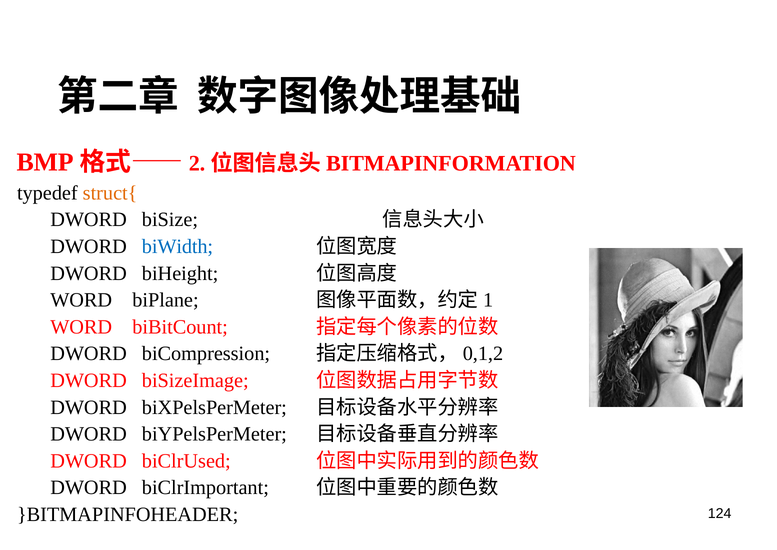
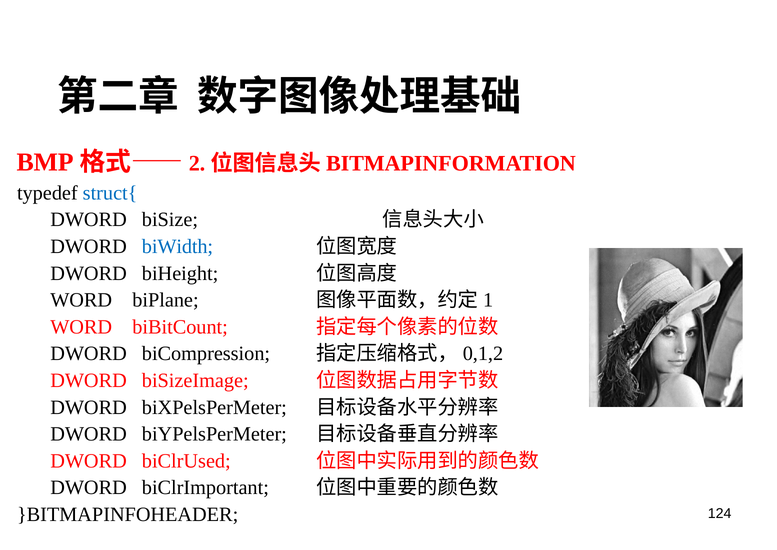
struct{ colour: orange -> blue (110, 193)
